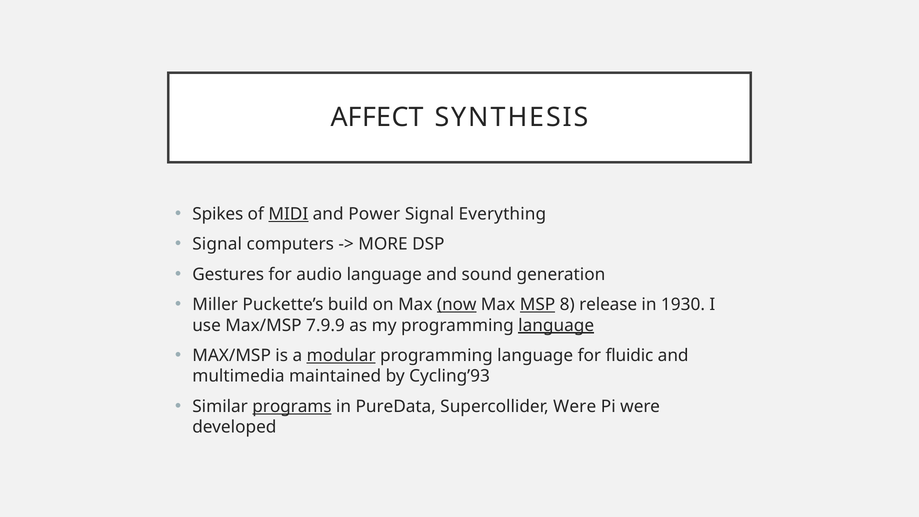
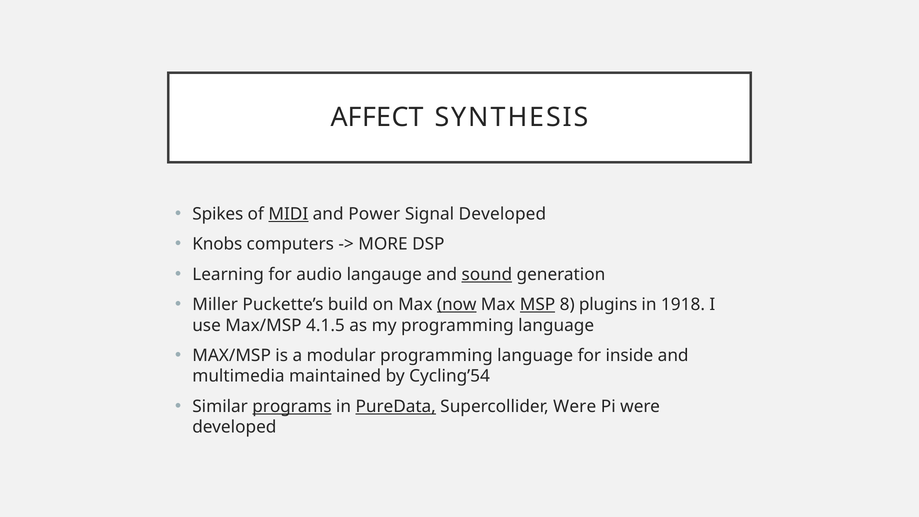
Signal Everything: Everything -> Developed (502, 214)
Signal: Signal -> Knobs (217, 244)
Gestures: Gestures -> Learning (228, 274)
audio language: language -> langauge (384, 274)
sound underline: none -> present (487, 274)
release: release -> plugins (608, 305)
1930: 1930 -> 1918 (683, 305)
7.9.9: 7.9.9 -> 4.1.5 (325, 325)
language underline: present -> none (556, 325)
modular underline: present -> none (341, 356)
fluidic: fluidic -> inside (629, 356)
Cycling’93: Cycling’93 -> Cycling’54 (450, 376)
PureData underline: none -> present (396, 406)
